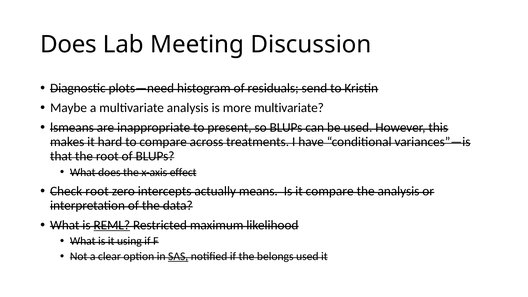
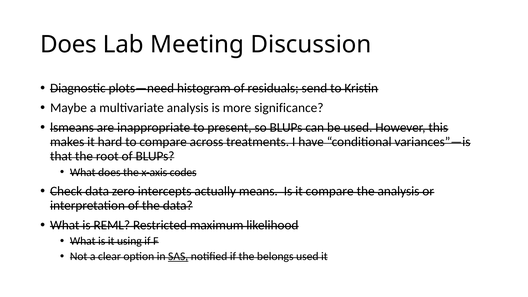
more multivariate: multivariate -> significance (289, 108)
effect: effect -> codes (183, 172)
Check root: root -> data (97, 191)
REML underline: present -> none (112, 225)
